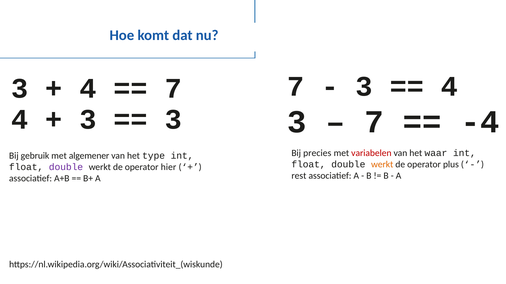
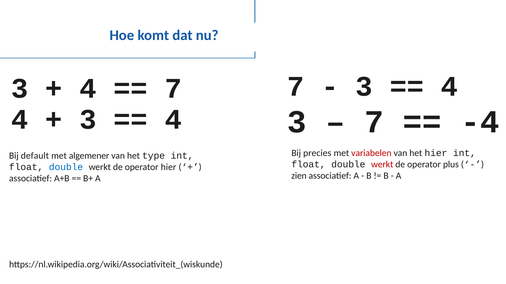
3: 3 -> 4 (173, 120)
het waar: waar -> hier (436, 153)
gebruik: gebruik -> default (35, 156)
werkt colour: orange -> red (382, 165)
double colour: purple -> blue (66, 167)
rest: rest -> zien (299, 176)
